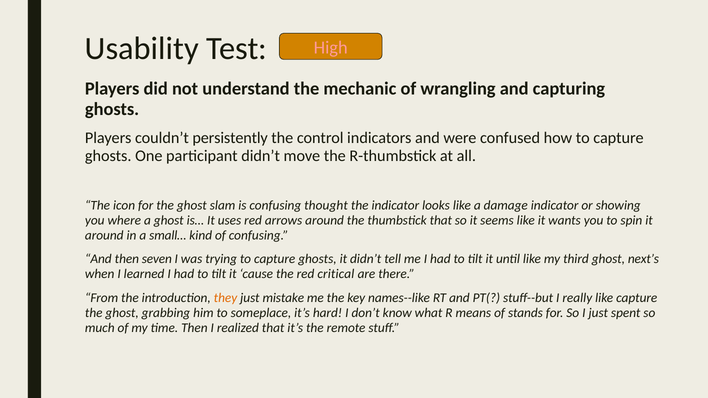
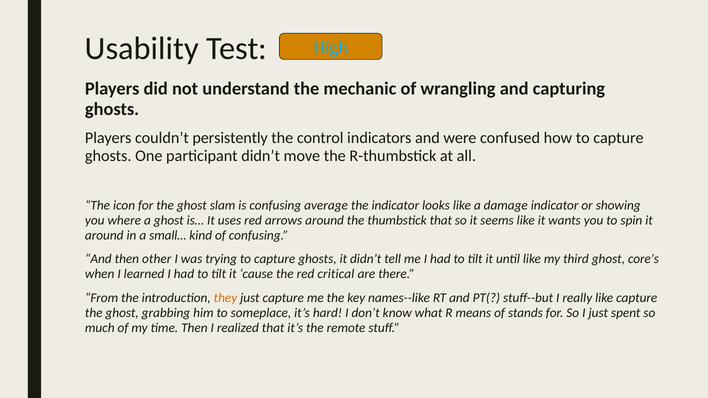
High colour: pink -> light blue (331, 48)
thought: thought -> average (326, 205)
seven: seven -> other (157, 259)
next’s: next’s -> core’s (643, 259)
just mistake: mistake -> capture (283, 298)
